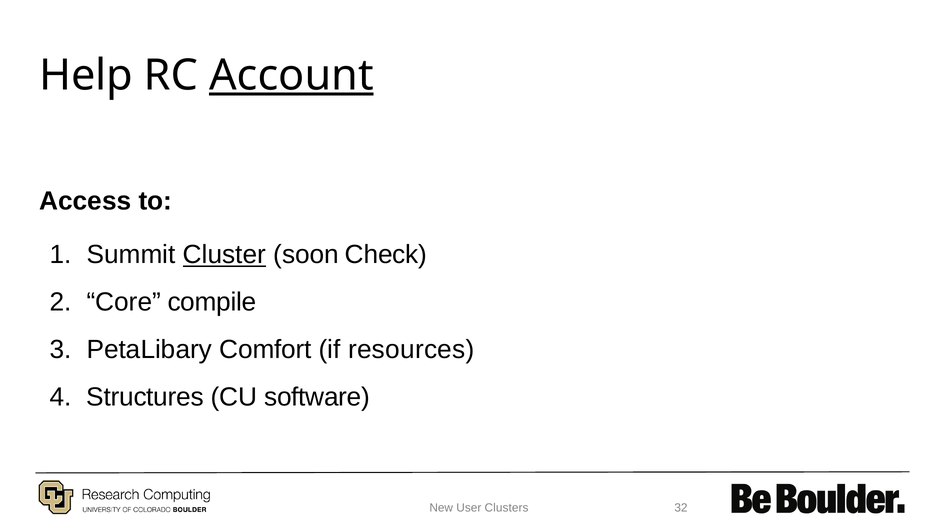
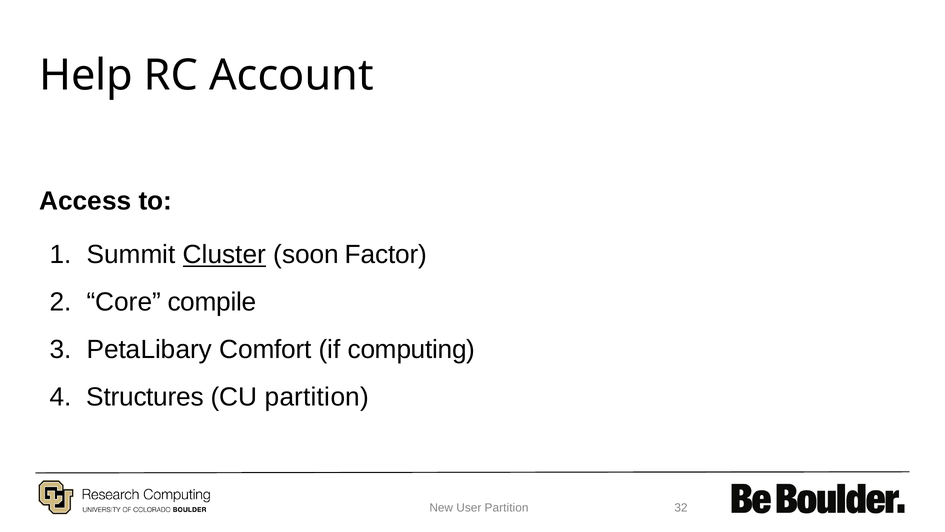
Account underline: present -> none (291, 75)
Check: Check -> Factor (386, 255)
resources: resources -> computing (411, 349)
CU software: software -> partition (317, 397)
User Clusters: Clusters -> Partition (507, 508)
